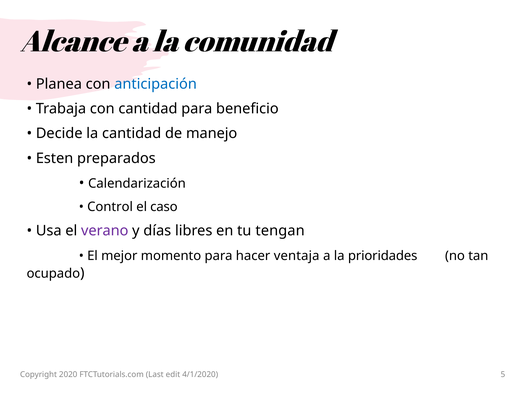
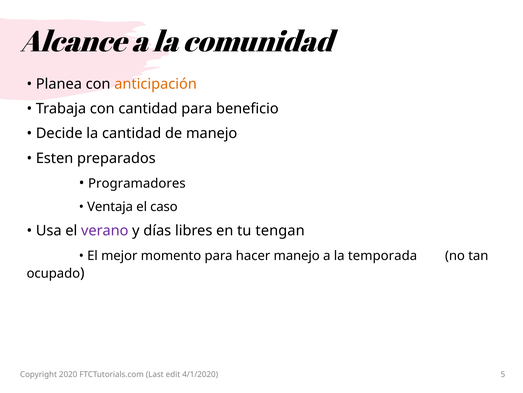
anticipación colour: blue -> orange (156, 84)
Calendarización: Calendarización -> Programadores (137, 183)
Control: Control -> Ventaja (110, 206)
hacer ventaja: ventaja -> manejo (297, 256)
prioridades: prioridades -> temporada (383, 256)
